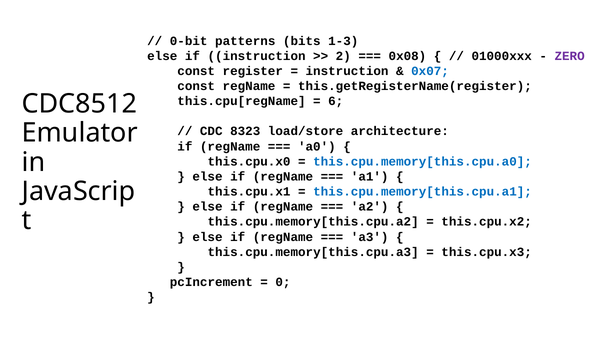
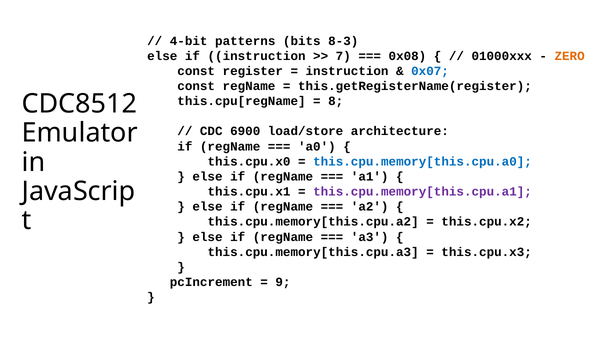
0-bit: 0-bit -> 4-bit (189, 41)
1-3: 1-3 -> 8-3 (343, 41)
2: 2 -> 7 (343, 56)
ZERO colour: purple -> orange (570, 56)
6: 6 -> 8 (336, 101)
8323: 8323 -> 6900 (245, 131)
this.cpu.memory[this.cpu.a1 colour: blue -> purple (423, 191)
0: 0 -> 9 (283, 282)
